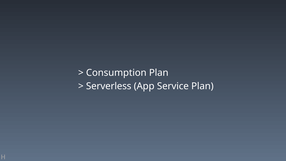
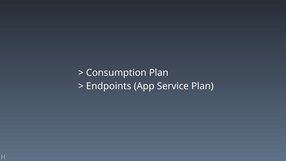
Serverless: Serverless -> Endpoints (109, 86)
